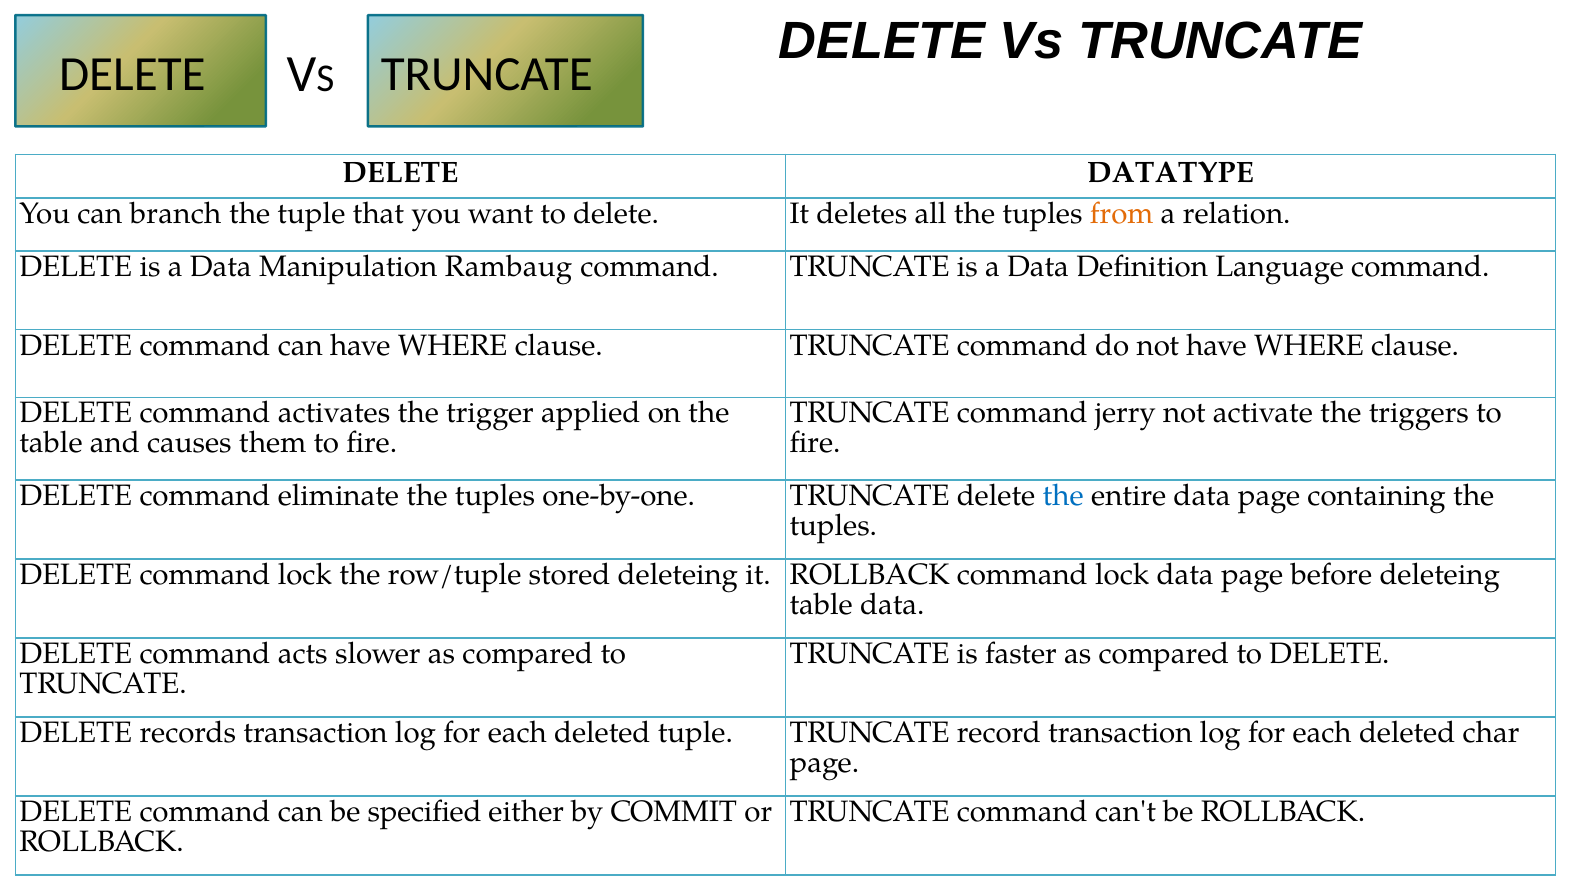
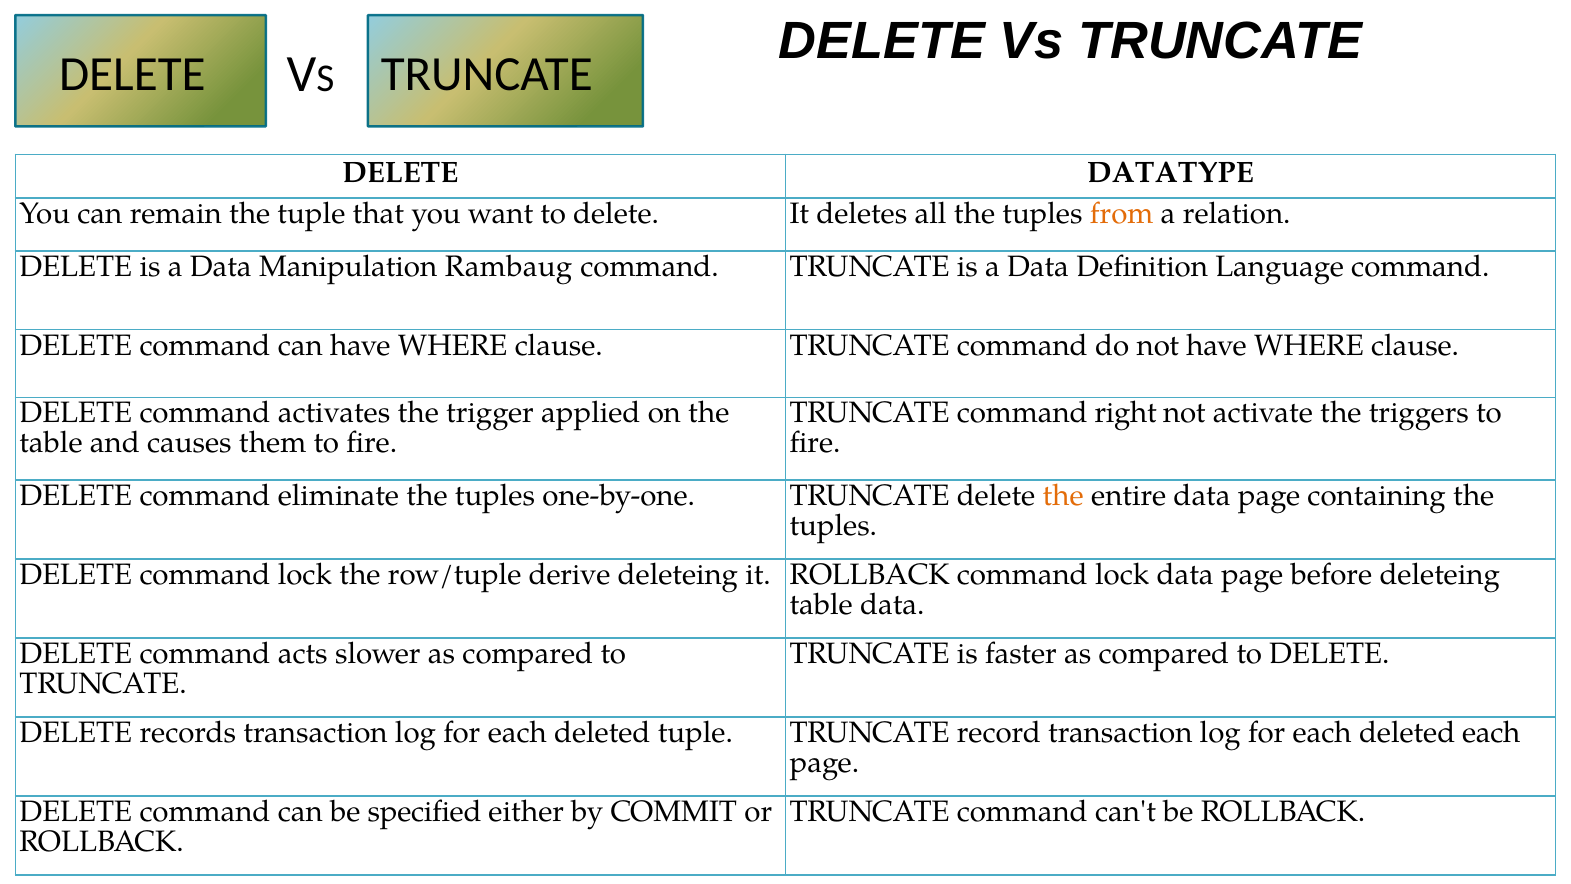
branch: branch -> remain (176, 214)
jerry: jerry -> right (1126, 413)
the colour: blue -> orange (1063, 496)
stored: stored -> derive (570, 575)
deleted char: char -> each (1491, 733)
